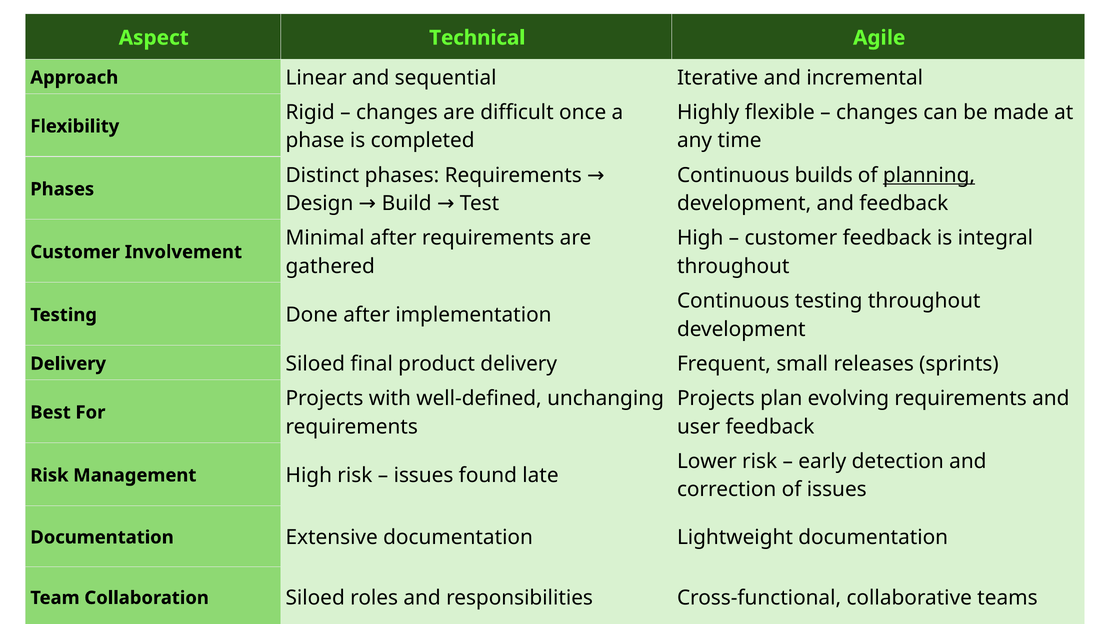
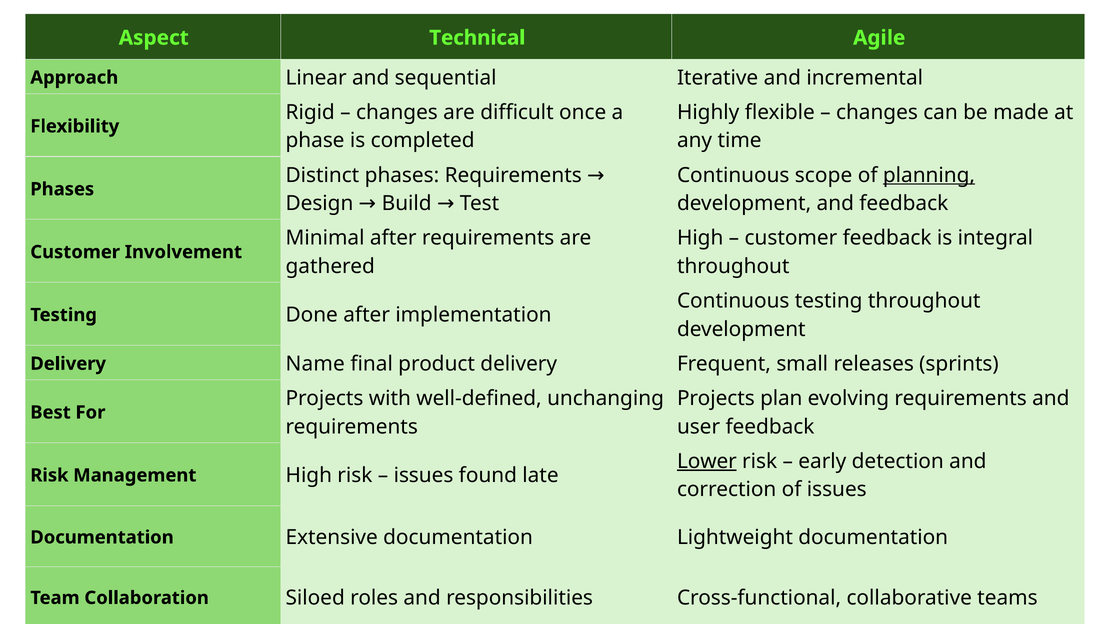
builds: builds -> scope (824, 175)
Delivery Siloed: Siloed -> Name (315, 364)
Lower underline: none -> present (707, 462)
